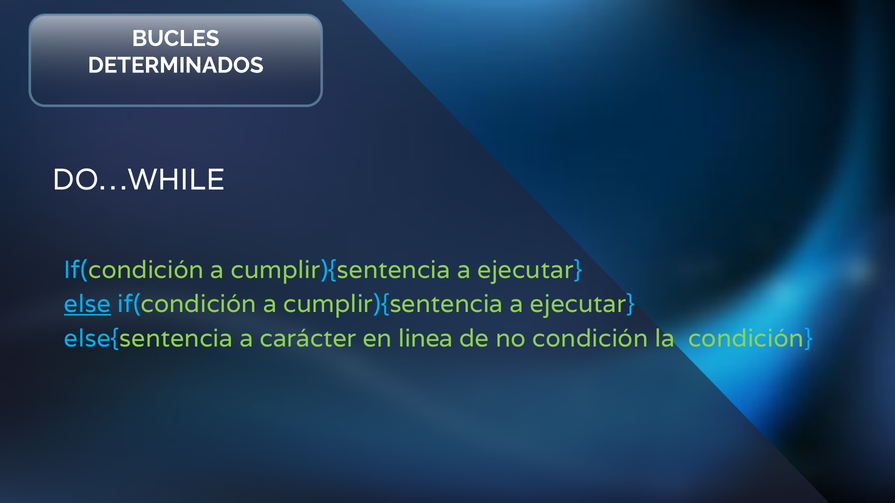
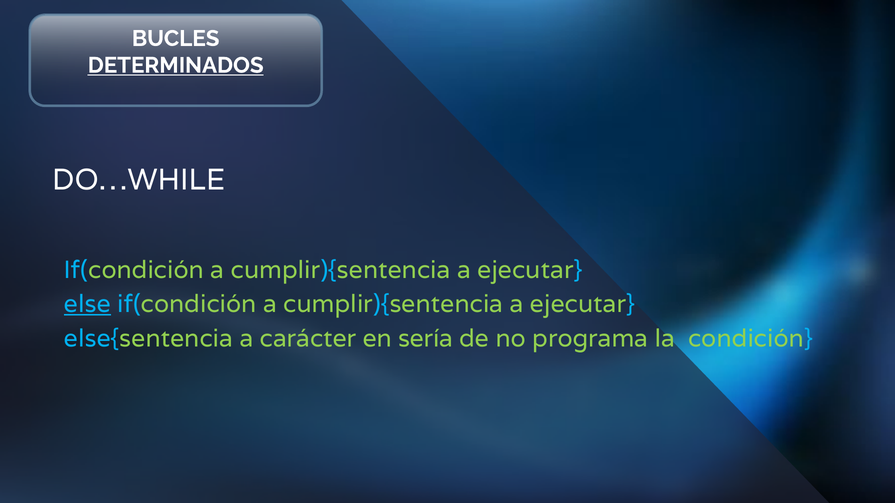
DETERMINADOS underline: none -> present (176, 65)
linea: linea -> sería (426, 339)
no condición: condición -> programa (590, 339)
